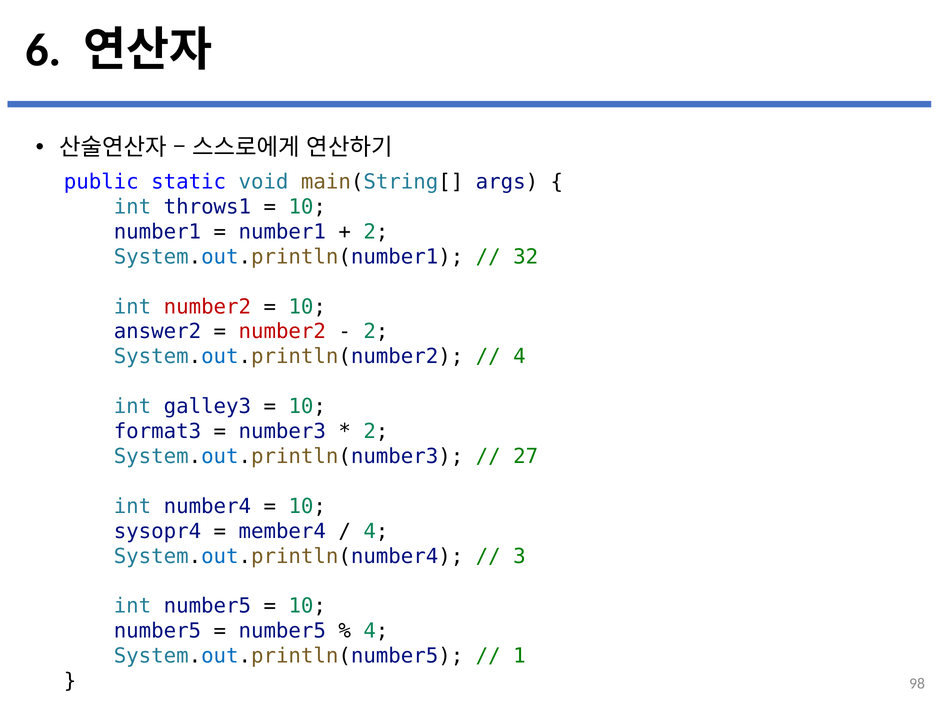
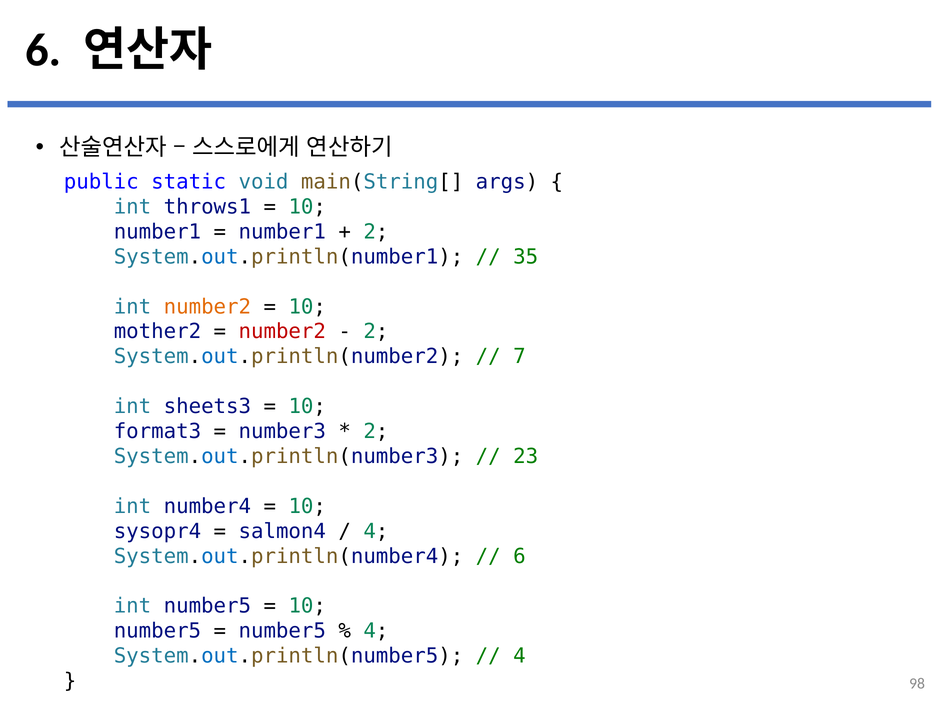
32: 32 -> 35 (526, 257)
number2 colour: red -> orange (207, 307)
answer2: answer2 -> mother2 (157, 332)
4: 4 -> 7 (519, 357)
galley3: galley3 -> sheets3 (207, 406)
27: 27 -> 23 (526, 456)
member4: member4 -> salmon4 (282, 531)
3: 3 -> 6 (519, 556)
1: 1 -> 4 (519, 656)
